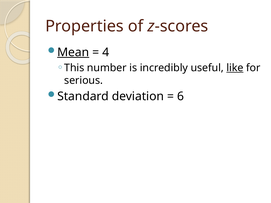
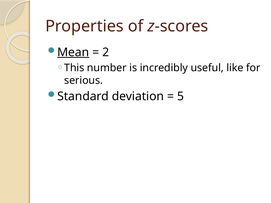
4: 4 -> 2 (106, 52)
like underline: present -> none (235, 68)
6: 6 -> 5 (181, 96)
